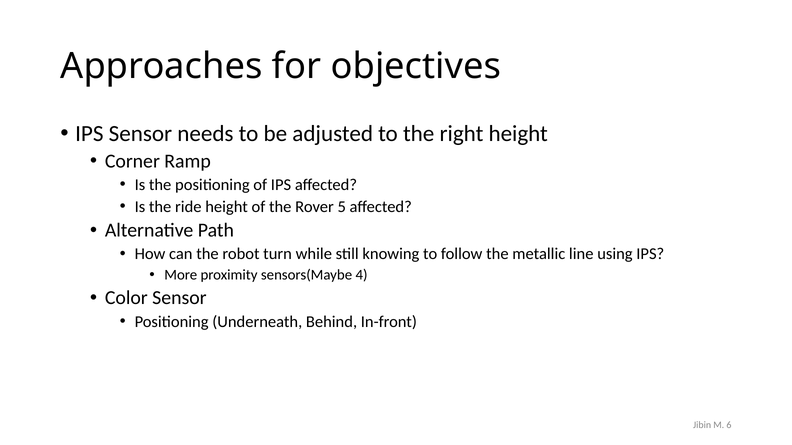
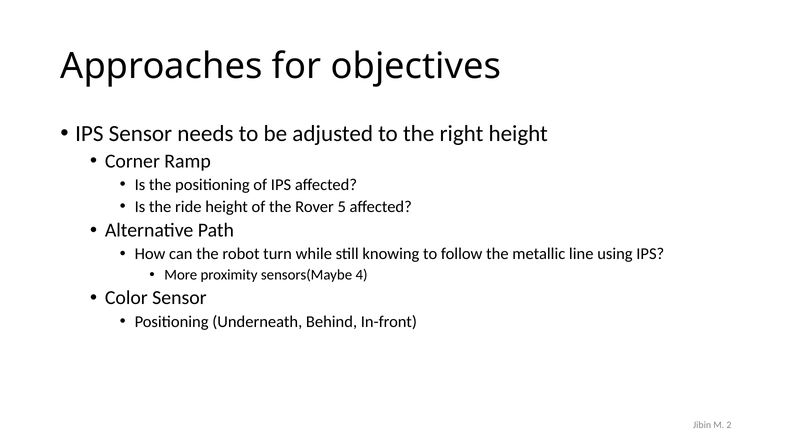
6: 6 -> 2 (729, 425)
